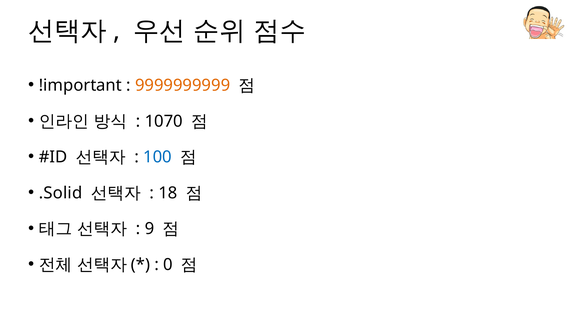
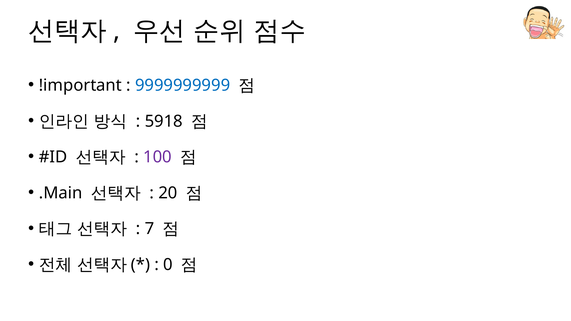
9999999999 colour: orange -> blue (183, 85)
1070: 1070 -> 5918 (164, 121)
100 colour: blue -> purple (158, 157)
.Solid: .Solid -> .Main (61, 193)
18: 18 -> 20 (168, 193)
9: 9 -> 7 (149, 229)
